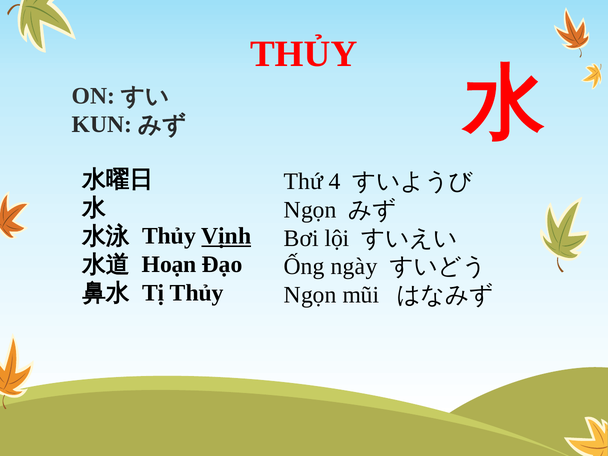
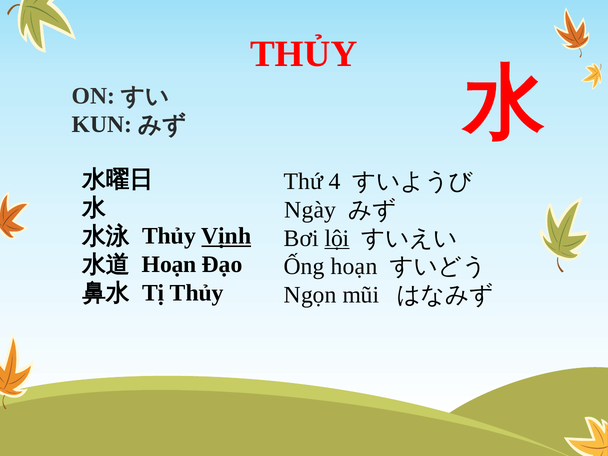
Ngọn: Ngọn -> Ngày (310, 210)
lội underline: none -> present (337, 238)
Ống ngày: ngày -> hoạn (354, 267)
